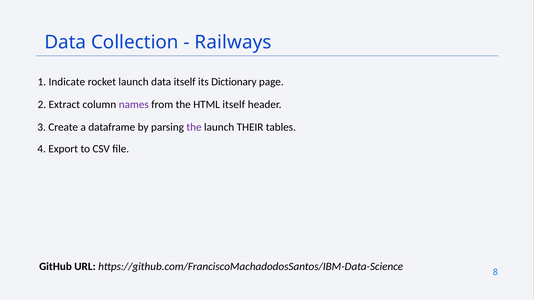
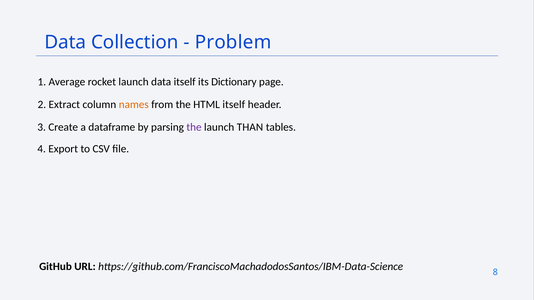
Railways: Railways -> Problem (233, 42)
Indicate: Indicate -> Average (67, 82)
names colour: purple -> orange (134, 105)
THEIR: THEIR -> THAN (250, 127)
